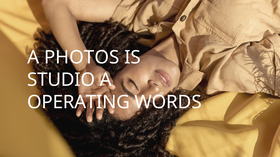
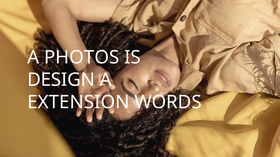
STUDIO: STUDIO -> DESIGN (61, 80)
OPERATING: OPERATING -> EXTENSION (78, 102)
